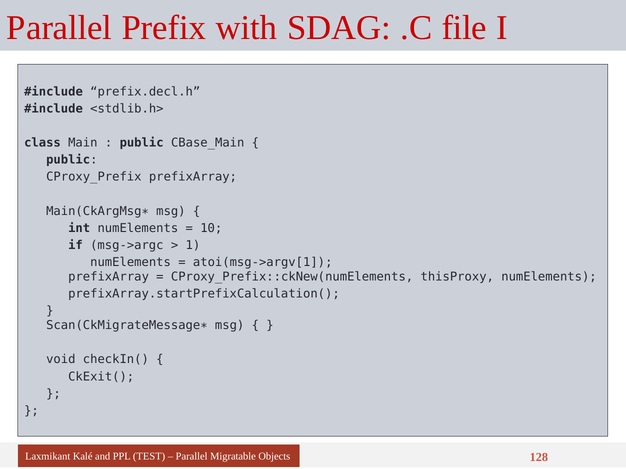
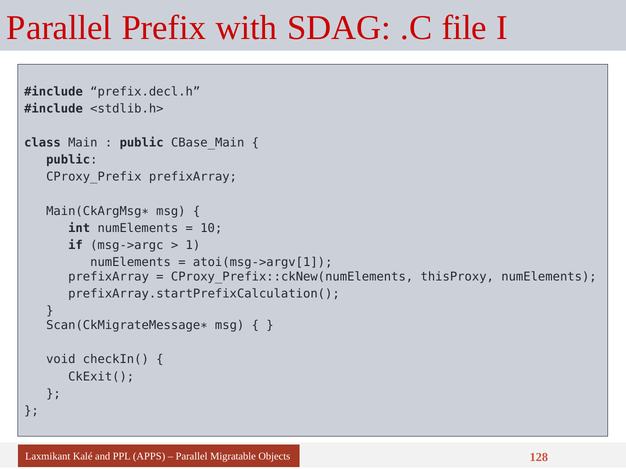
TEST: TEST -> APPS (149, 457)
